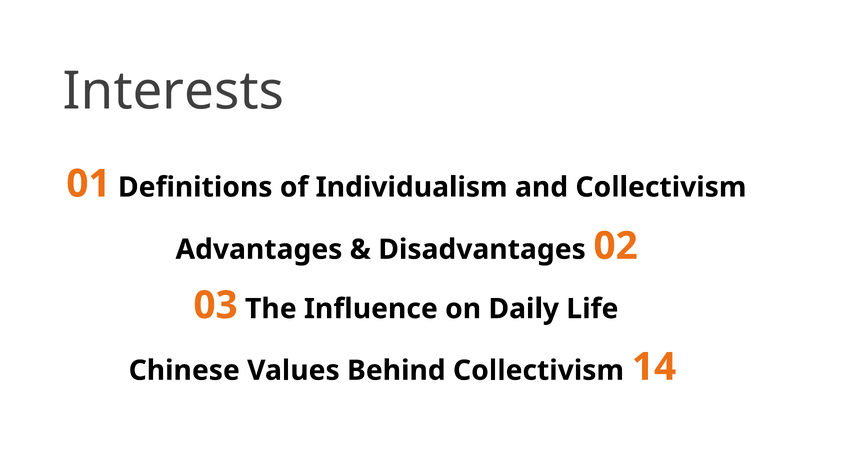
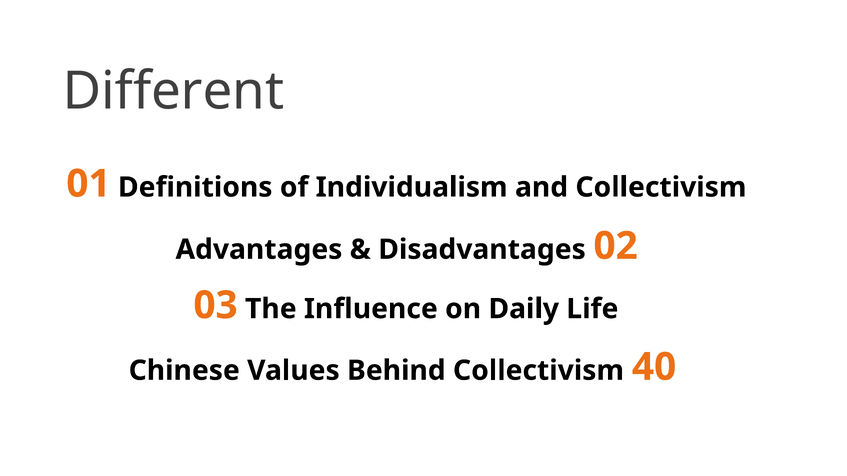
Interests: Interests -> Different (174, 91)
14: 14 -> 40 (654, 367)
